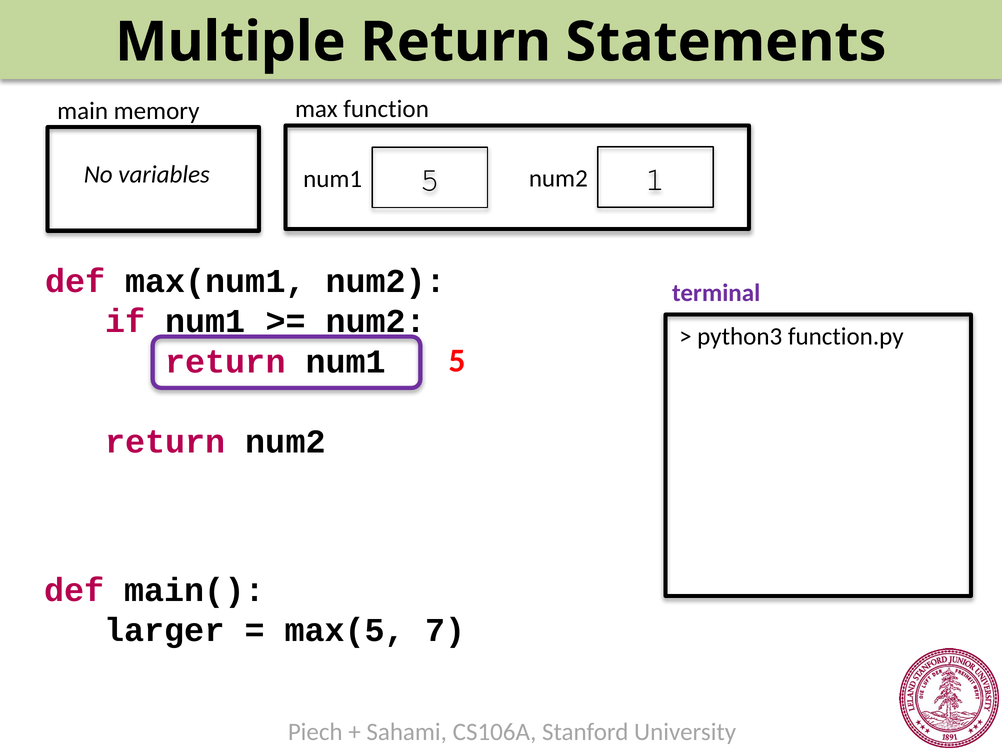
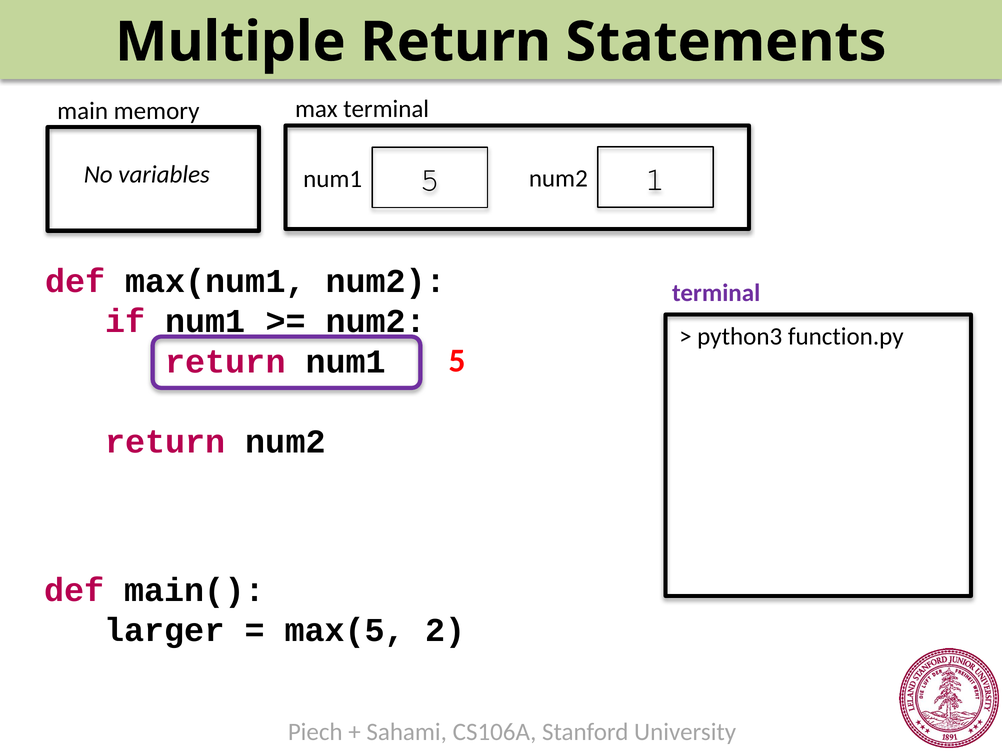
max function: function -> terminal (386, 109)
7: 7 -> 2 (445, 631)
